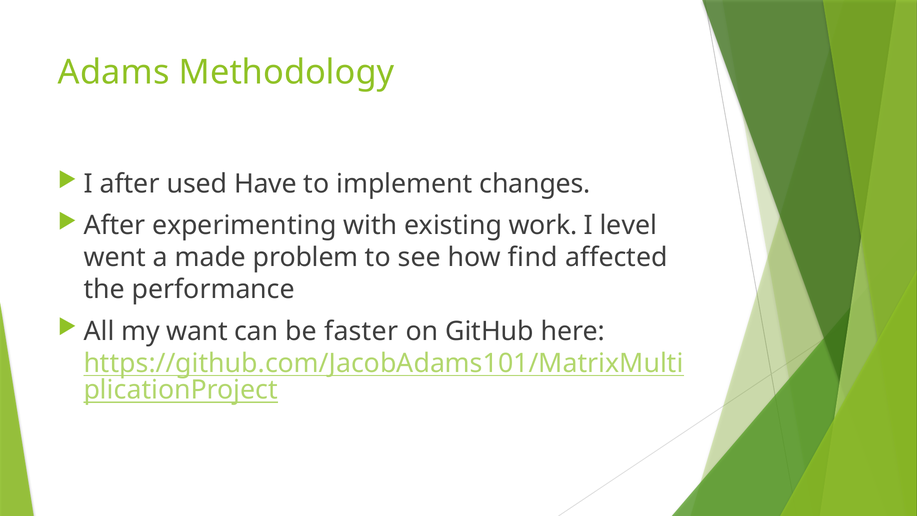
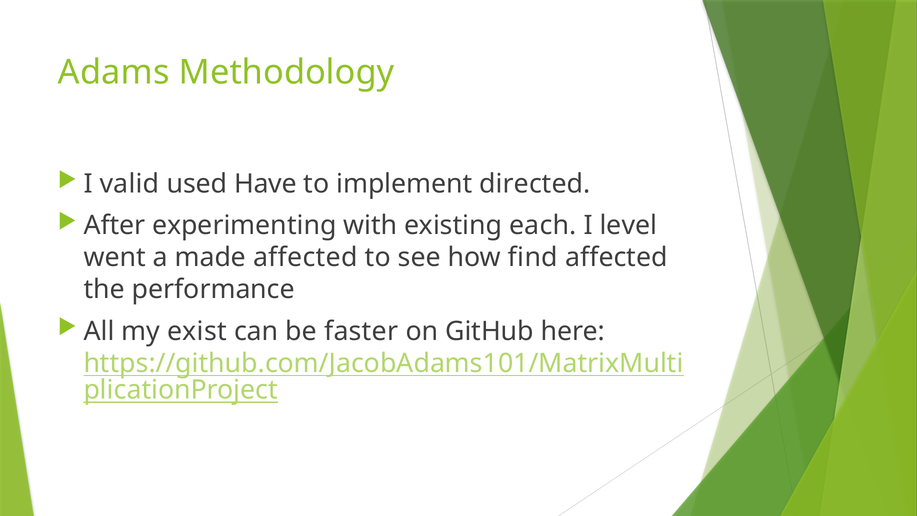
I after: after -> valid (129, 184)
changes: changes -> directed (535, 184)
work: work -> each (543, 225)
made problem: problem -> affected (305, 257)
want: want -> exist (197, 331)
